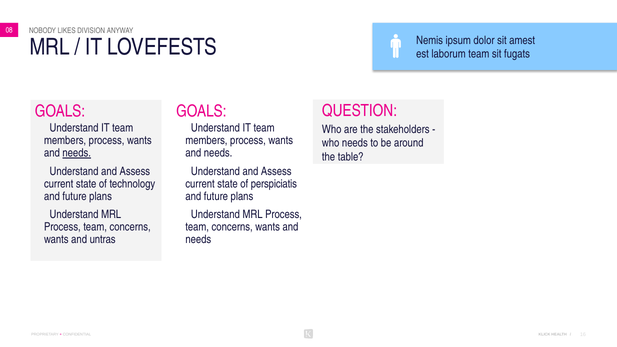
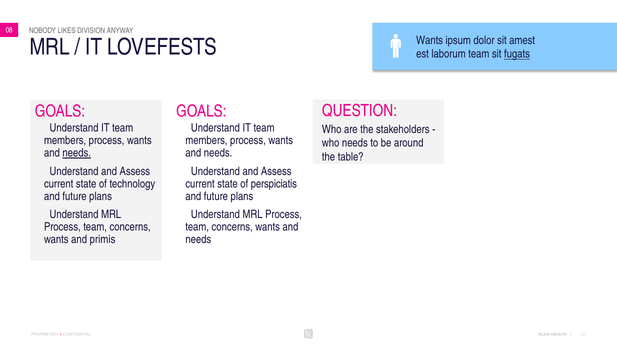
Nemis: Nemis -> Wants (430, 40)
fugats underline: none -> present (517, 54)
untras: untras -> primis (103, 240)
